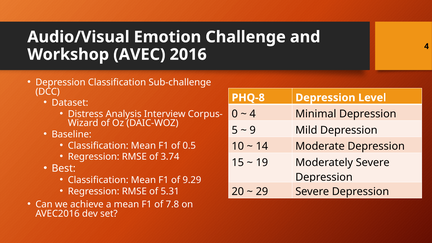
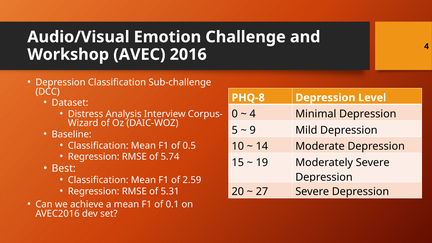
3.74: 3.74 -> 5.74 (170, 157)
9.29: 9.29 -> 2.59 (192, 180)
29: 29 -> 27 (262, 192)
7.8: 7.8 -> 0.1 (172, 204)
